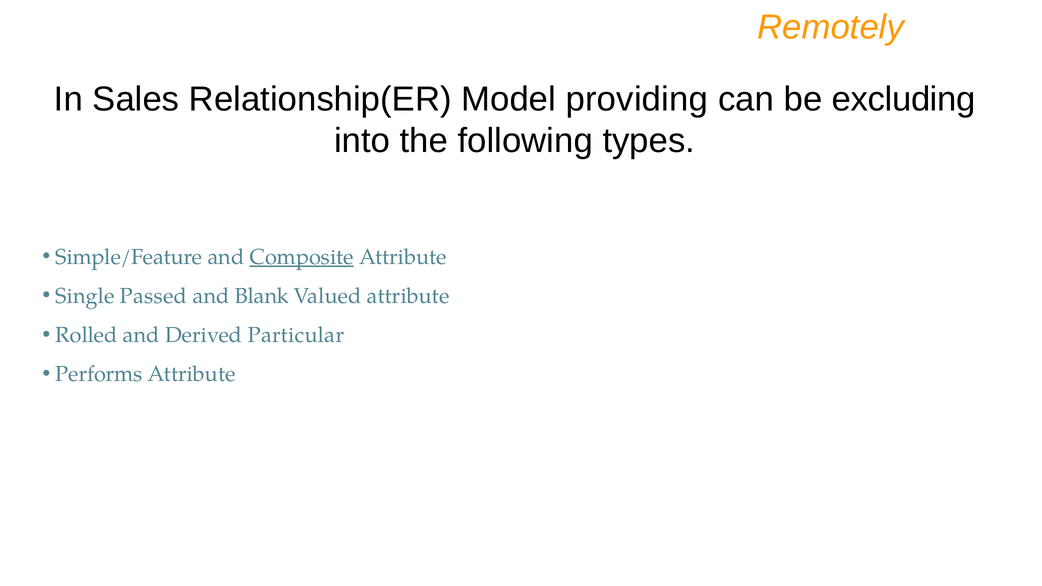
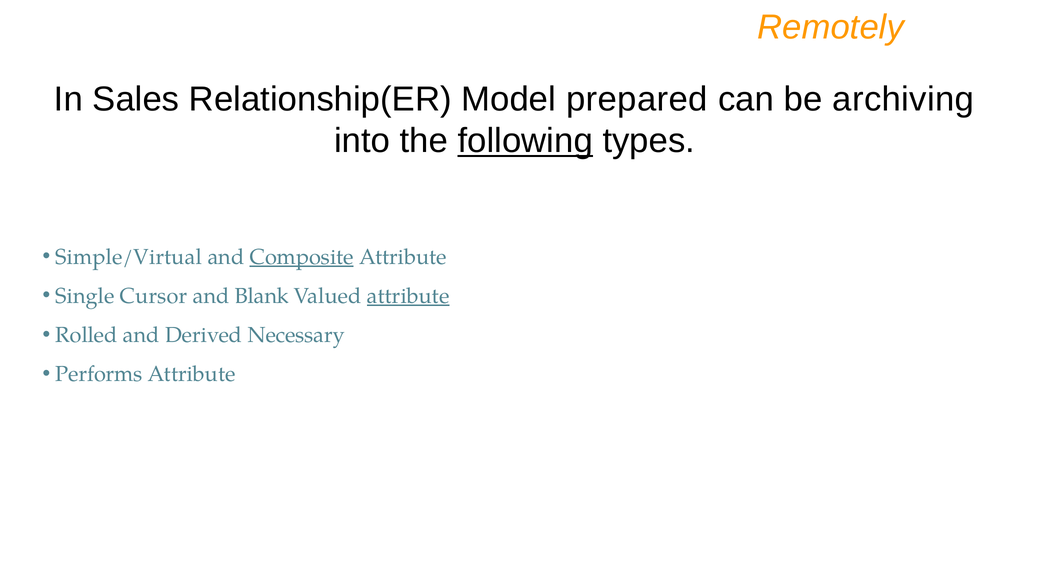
providing: providing -> prepared (637, 99)
excluding: excluding -> archiving (903, 99)
following underline: none -> present (525, 141)
Simple/Feature: Simple/Feature -> Simple/Virtual (129, 257)
Passed: Passed -> Cursor (154, 296)
attribute underline: none -> present (408, 296)
Particular: Particular -> Necessary (296, 335)
